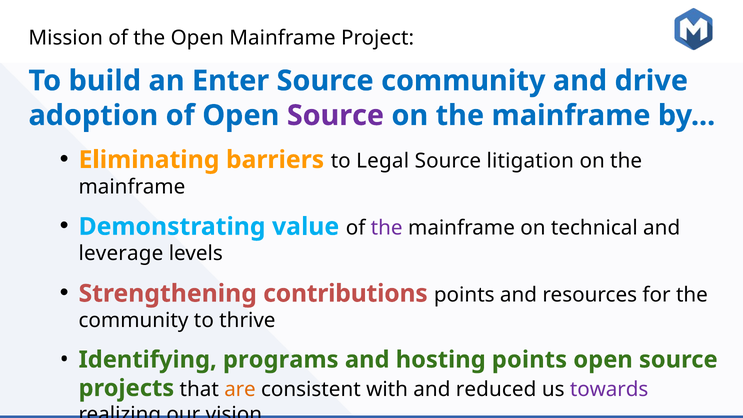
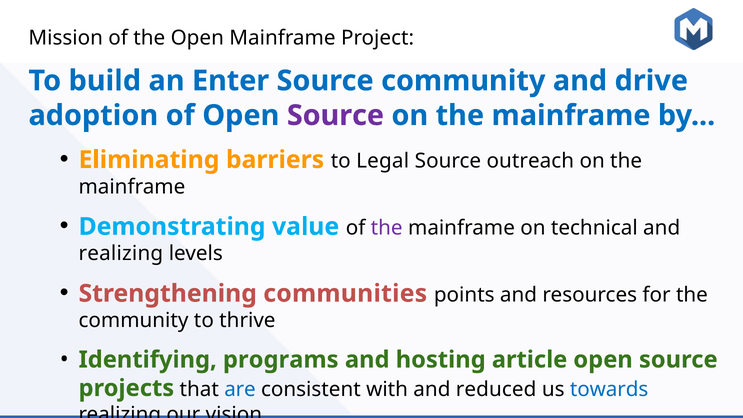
litigation: litigation -> outreach (530, 161)
leverage: leverage -> realizing (121, 254)
contributions: contributions -> communities (345, 293)
hosting points: points -> article (530, 360)
are colour: orange -> blue (240, 389)
towards colour: purple -> blue (609, 389)
